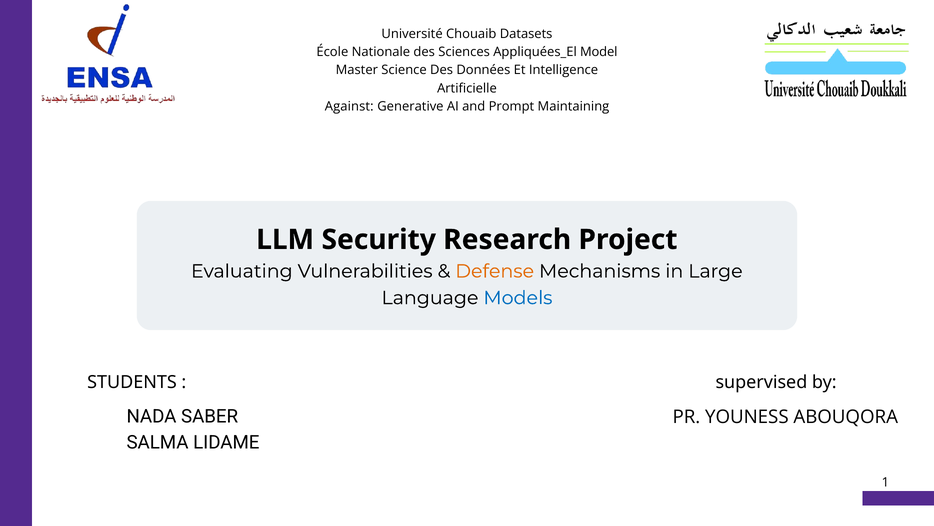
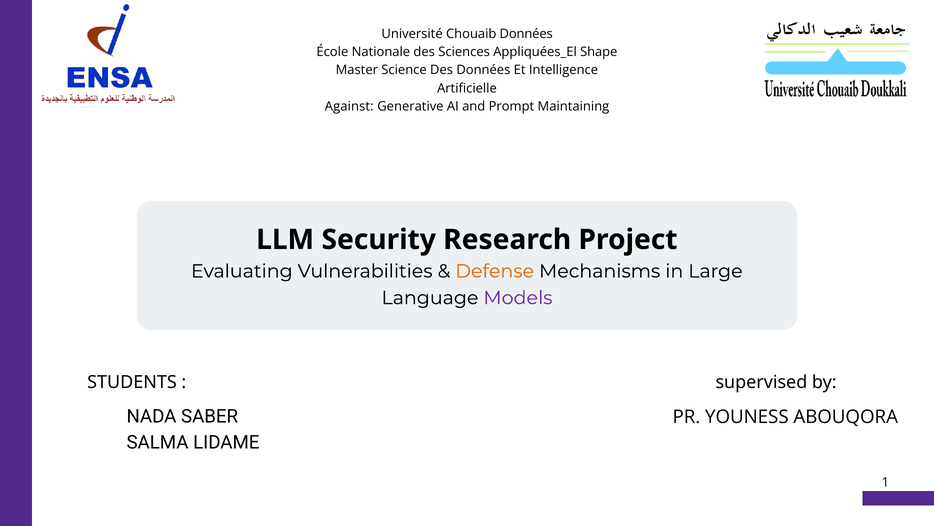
Chouaib Datasets: Datasets -> Données (526, 34)
Model: Model -> Shape (599, 52)
Models colour: blue -> purple (518, 298)
